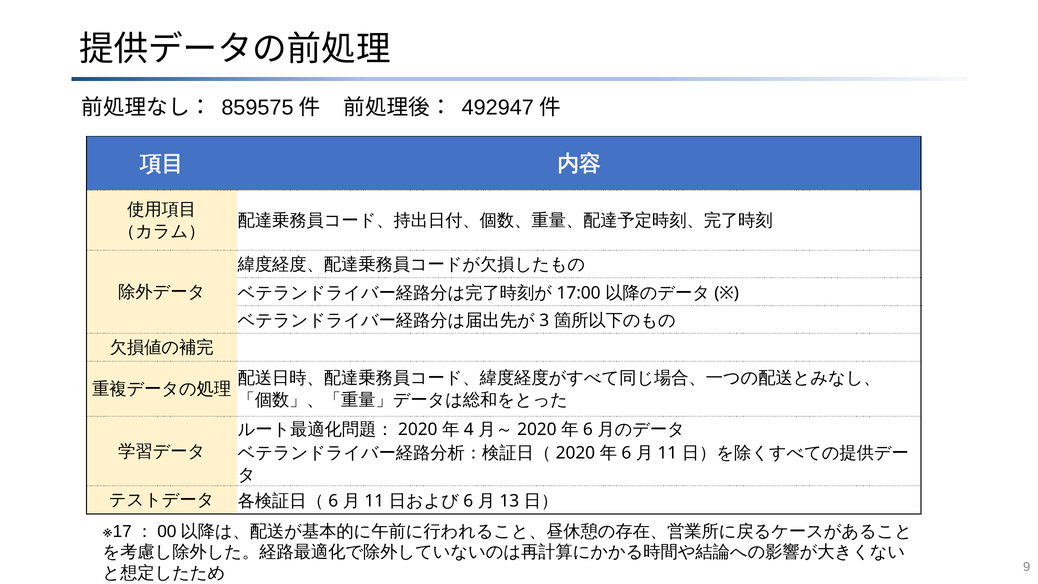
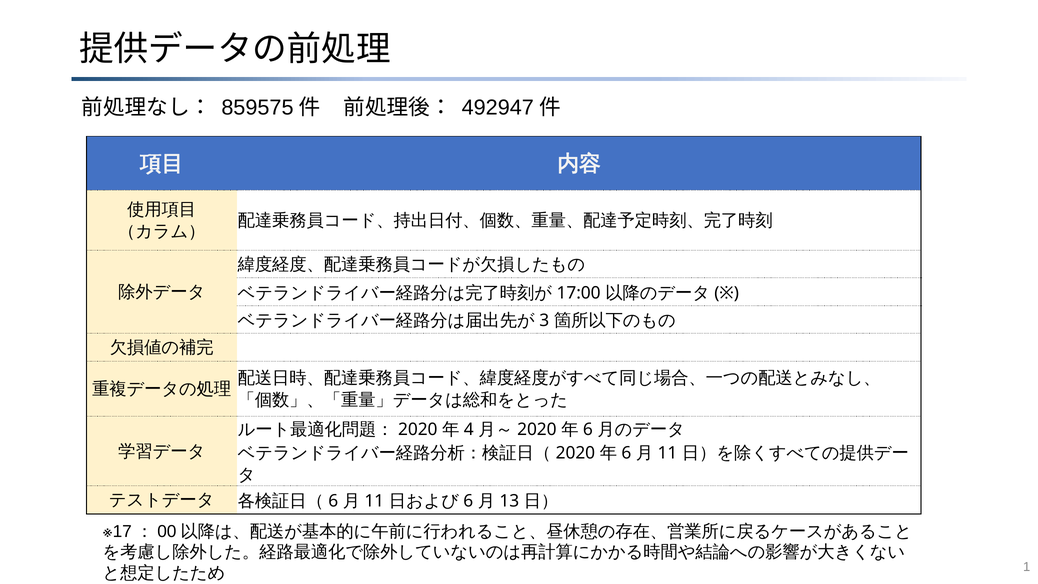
9: 9 -> 1 (1027, 567)
